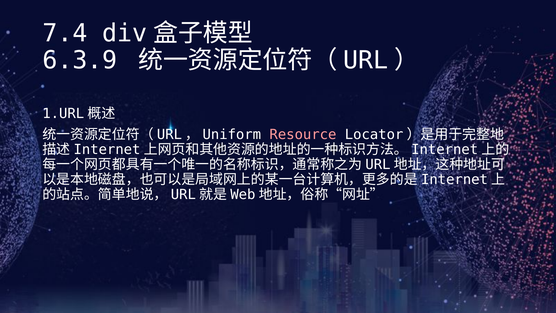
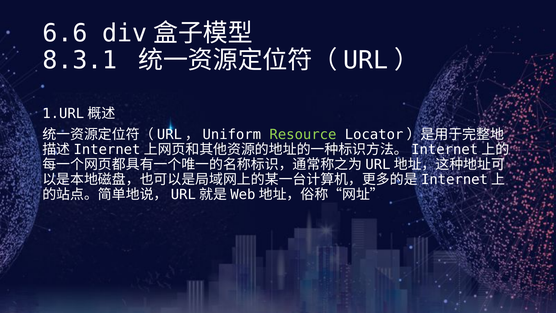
7.4: 7.4 -> 6.6 (65, 33)
6.3.9: 6.3.9 -> 8.3.1 (80, 60)
Resource colour: pink -> light green (303, 134)
